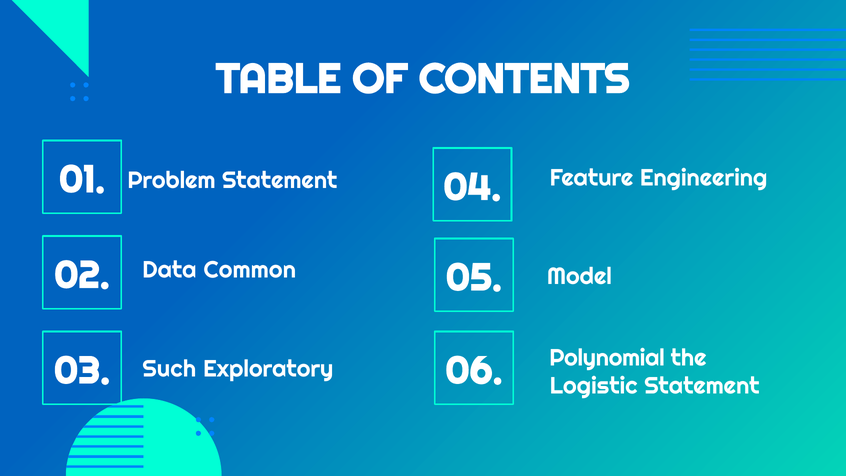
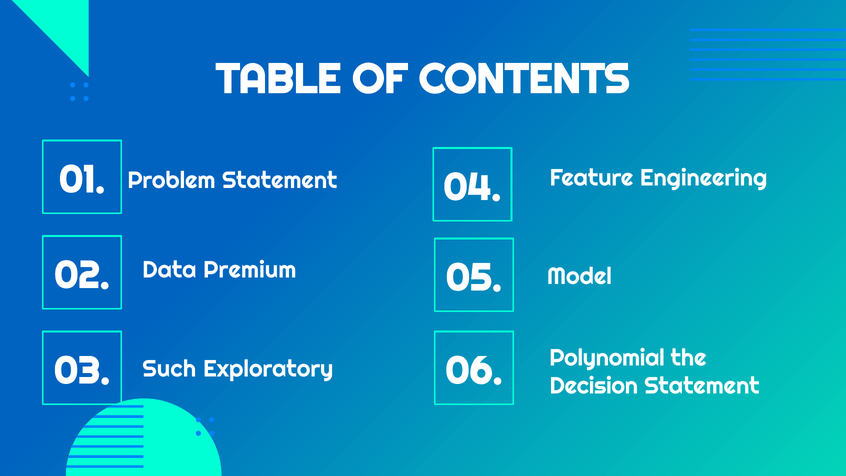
Common: Common -> Premium (250, 270)
Logistic: Logistic -> Decision (594, 386)
